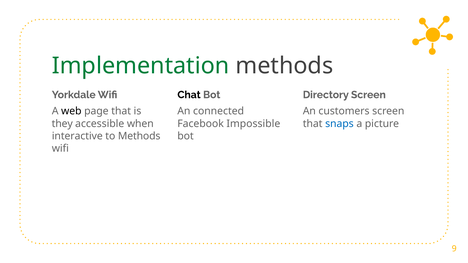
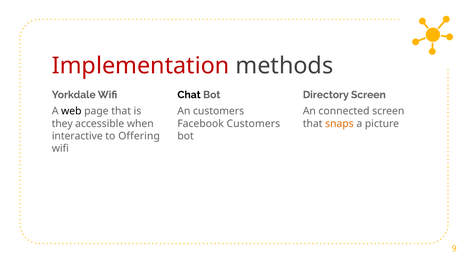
Implementation colour: green -> red (141, 66)
An connected: connected -> customers (219, 111)
customers: customers -> connected (344, 111)
Facebook Impossible: Impossible -> Customers (253, 124)
snaps colour: blue -> orange (339, 124)
to Methods: Methods -> Offering (139, 136)
